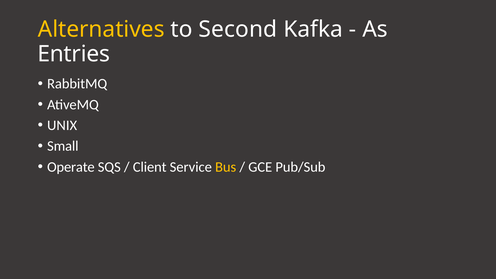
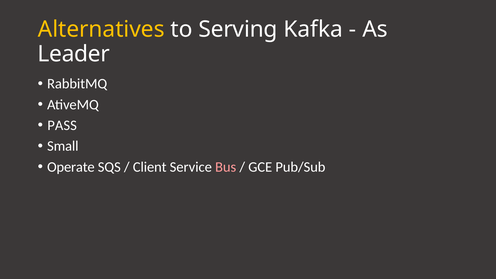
Second: Second -> Serving (238, 29)
Entries: Entries -> Leader (74, 54)
UNIX: UNIX -> PASS (62, 125)
Bus colour: yellow -> pink (226, 167)
